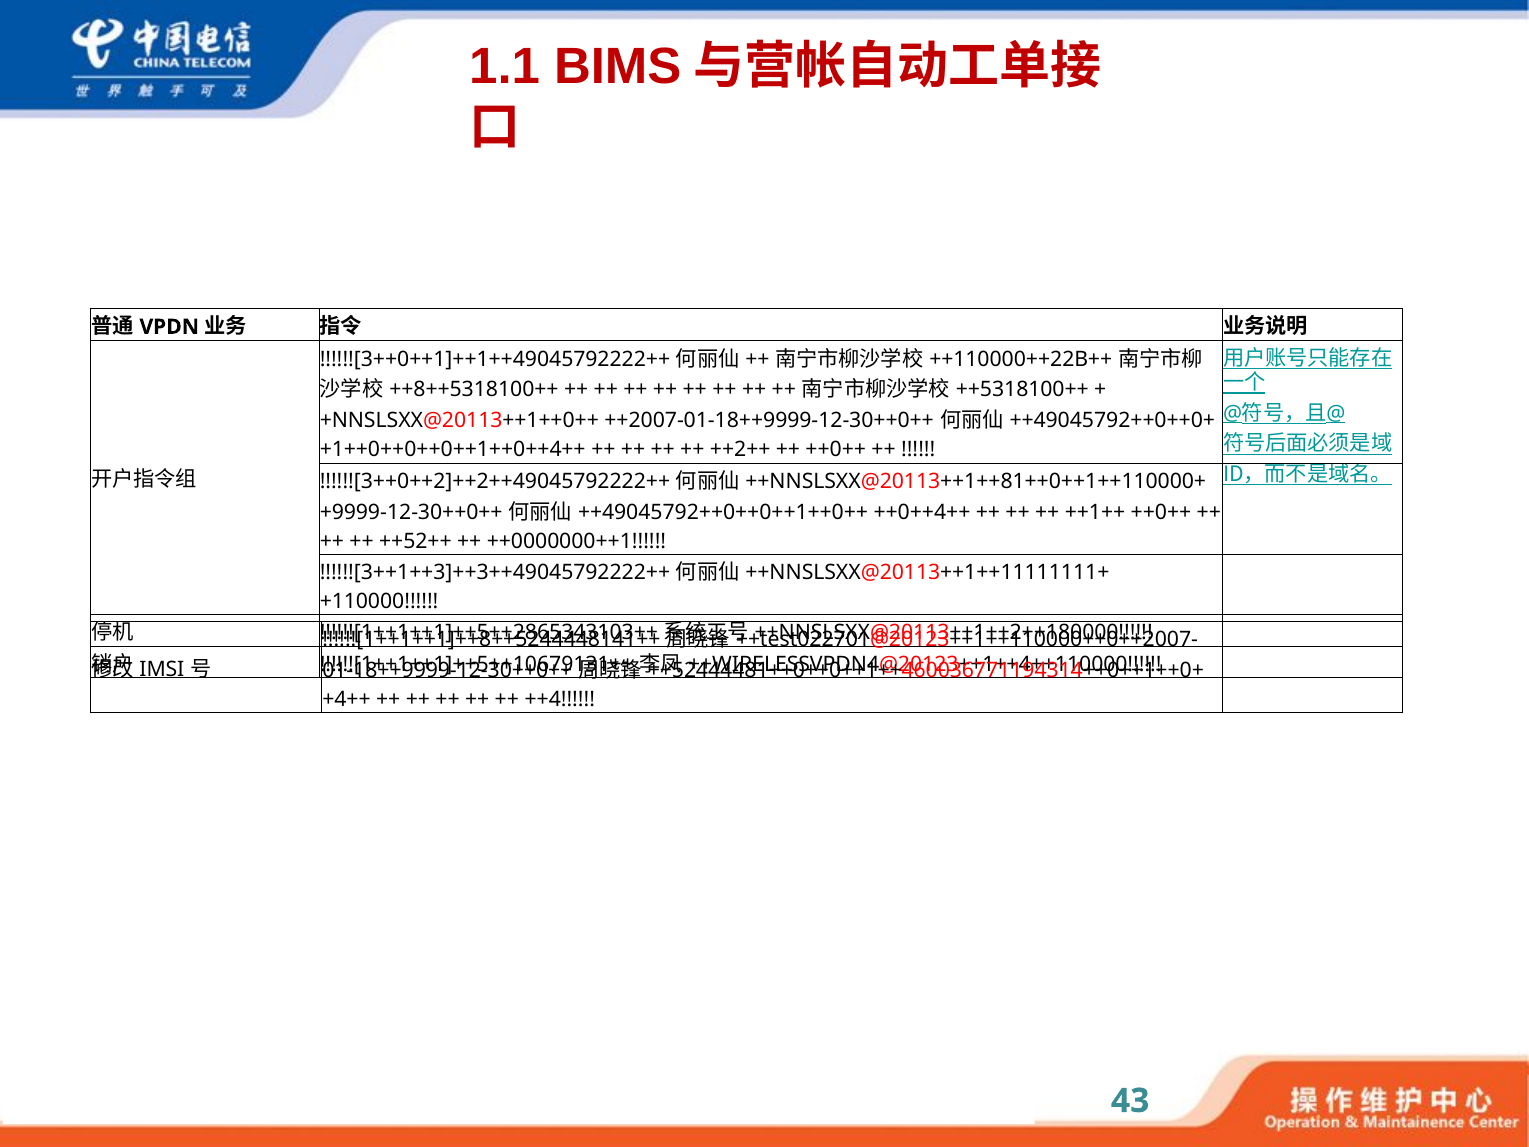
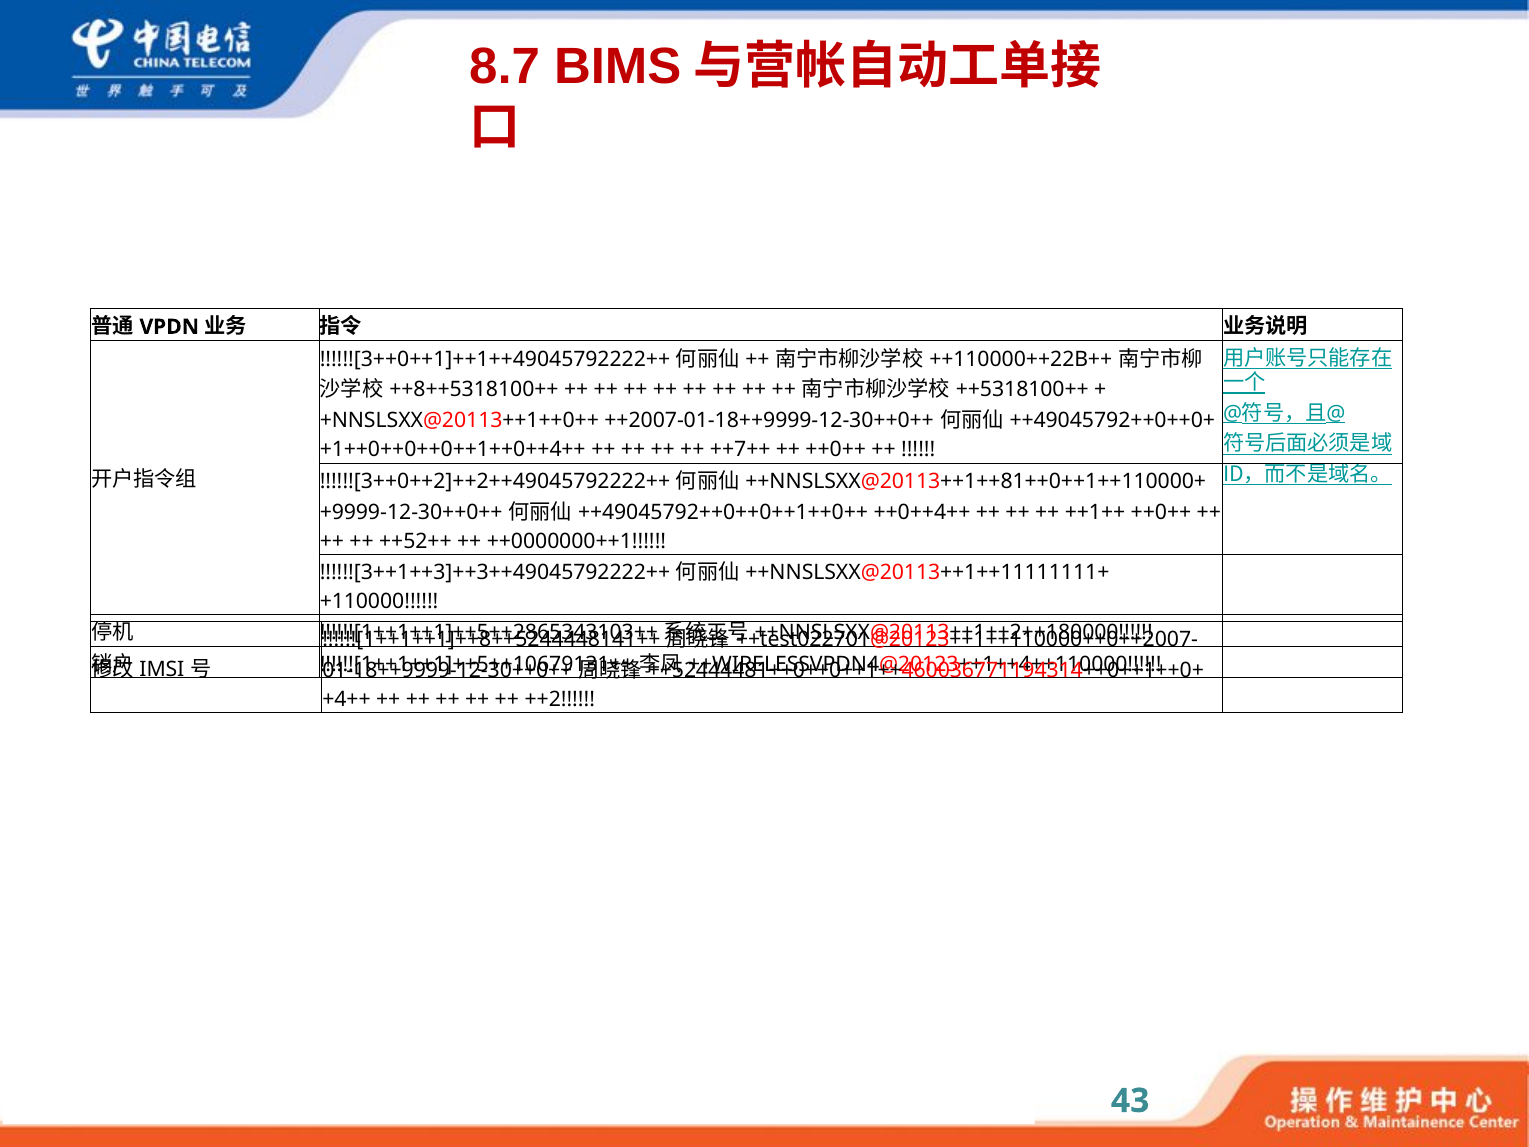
1.1: 1.1 -> 8.7 (505, 67)
++2++: ++2++ -> ++7++ (740, 449)
++4: ++4 -> ++2 (560, 699)
